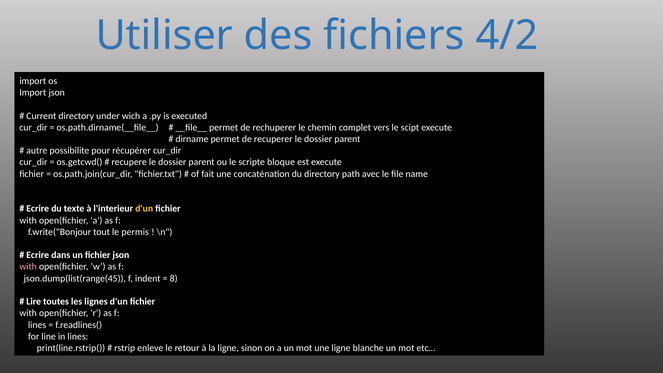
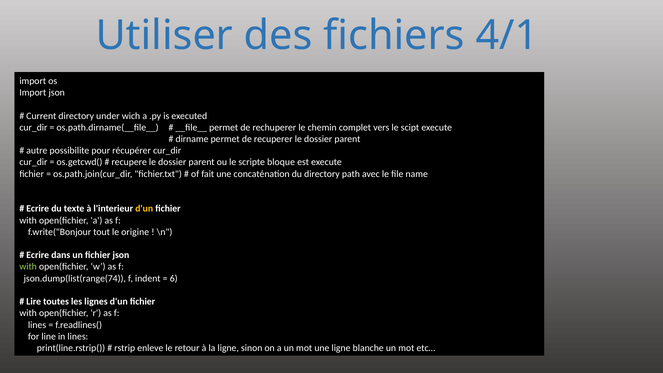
4/2: 4/2 -> 4/1 (507, 36)
permis: permis -> origine (135, 232)
with colour: pink -> light green (28, 267)
json.dump(list(range(45: json.dump(list(range(45 -> json.dump(list(range(74 (75, 278)
8: 8 -> 6 (174, 278)
